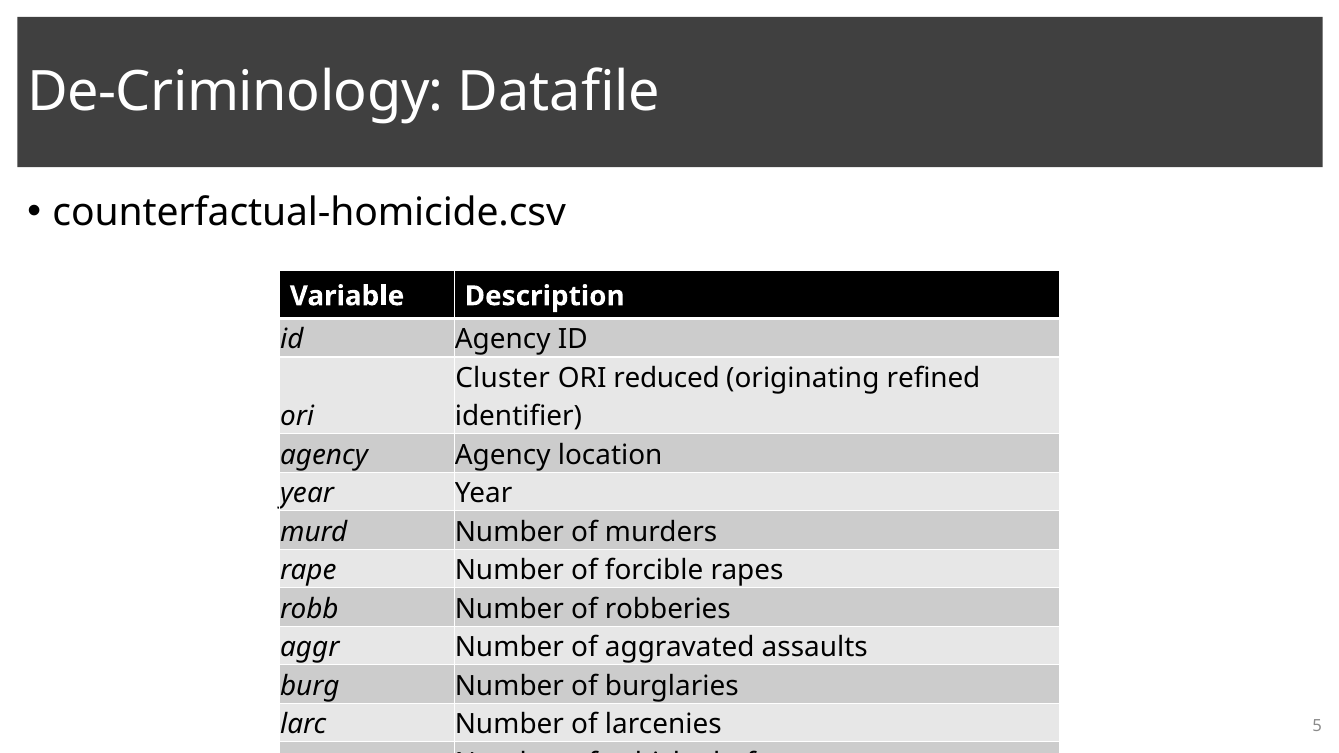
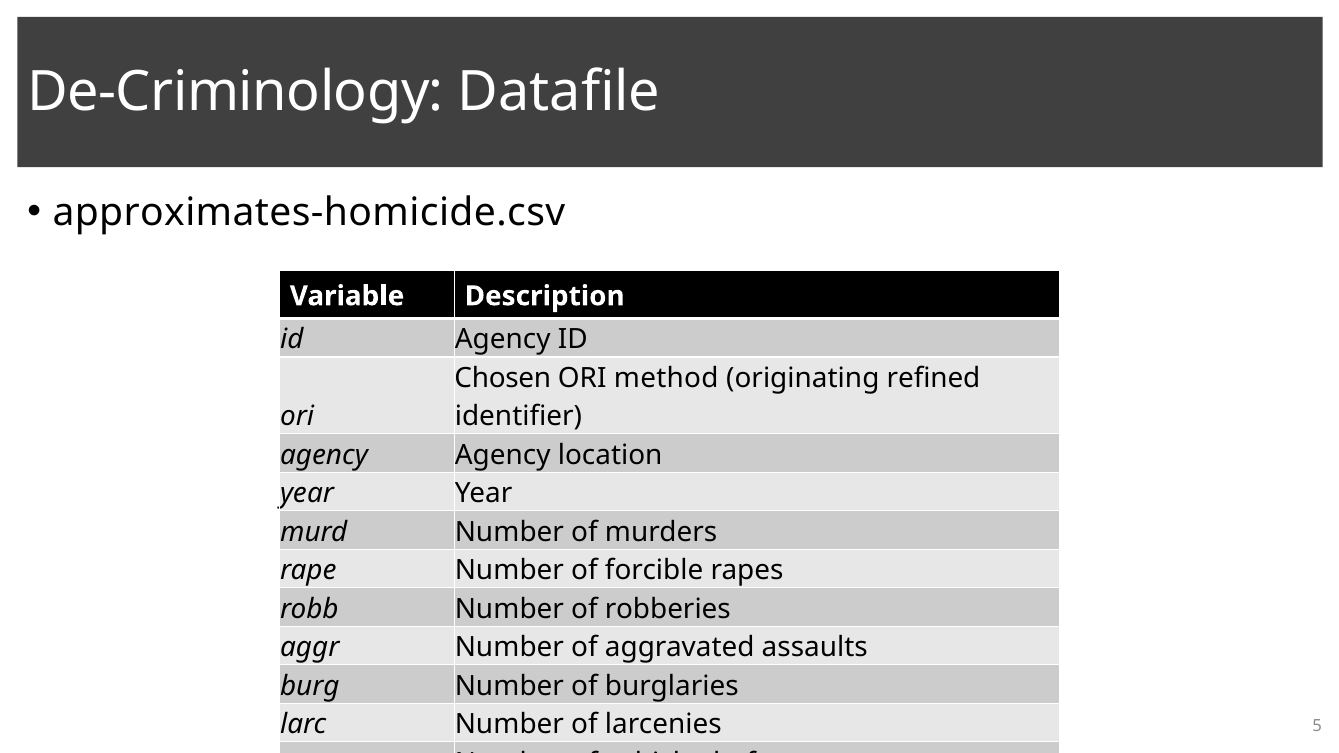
counterfactual-homicide.csv: counterfactual-homicide.csv -> approximates-homicide.csv (309, 212)
Cluster: Cluster -> Chosen (503, 378)
reduced: reduced -> method (666, 378)
